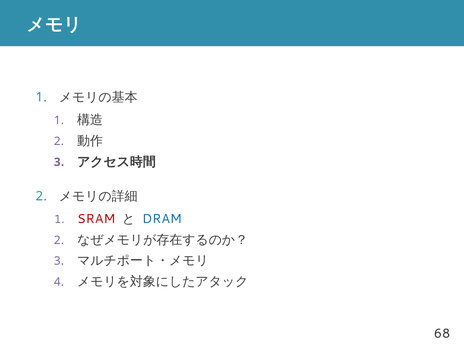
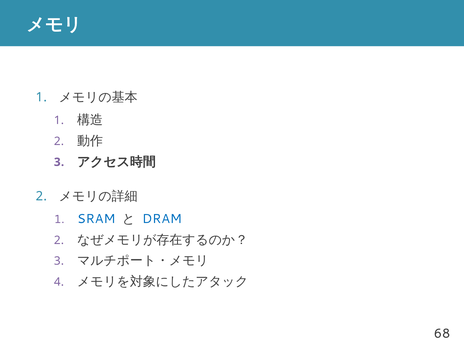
SRAM colour: red -> blue (96, 219)
